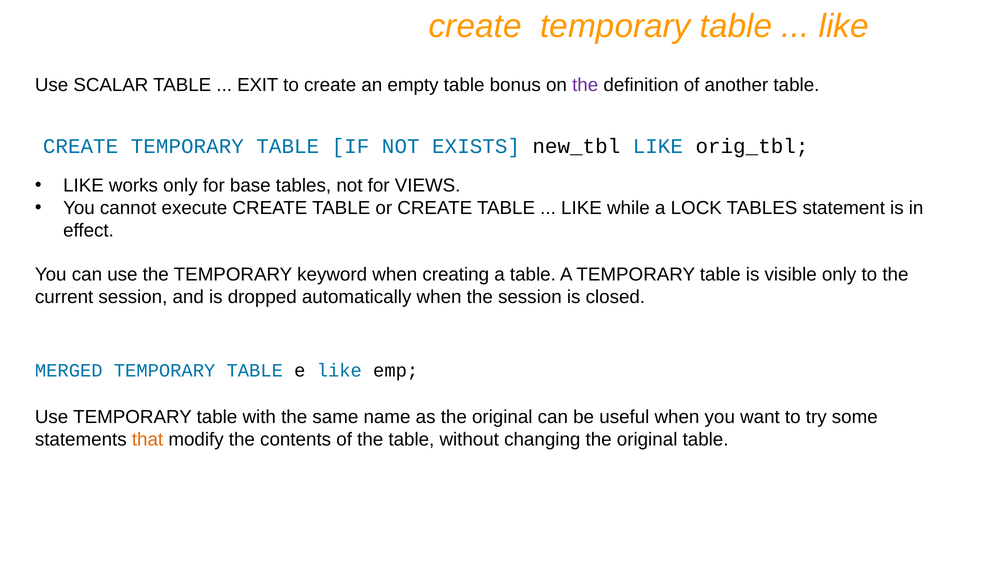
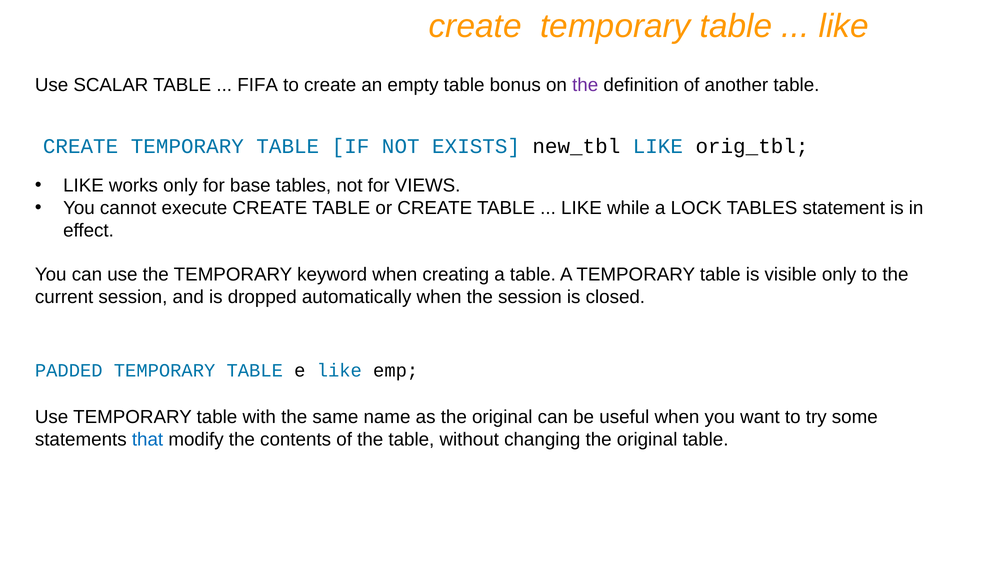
EXIT: EXIT -> FIFA (258, 85)
MERGED: MERGED -> PADDED (69, 370)
that colour: orange -> blue (148, 439)
